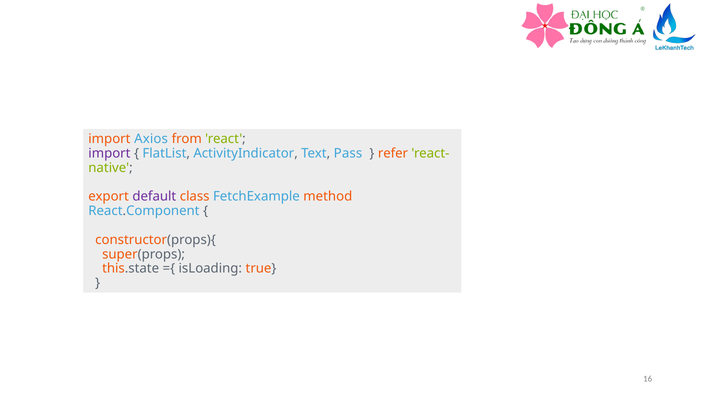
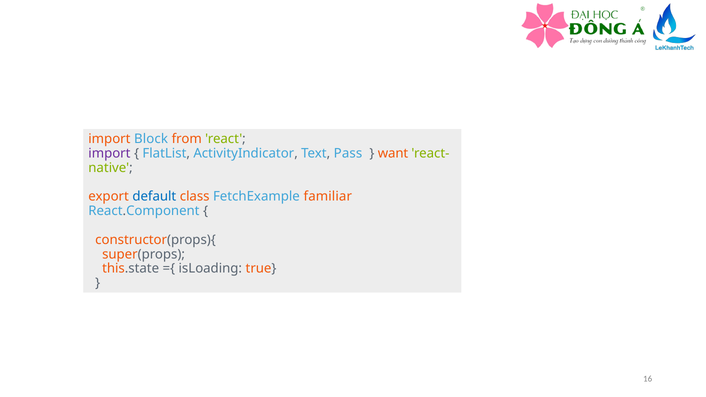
Axios: Axios -> Block (151, 139)
refer: refer -> want (393, 153)
default colour: purple -> blue (154, 197)
method: method -> familiar (328, 197)
